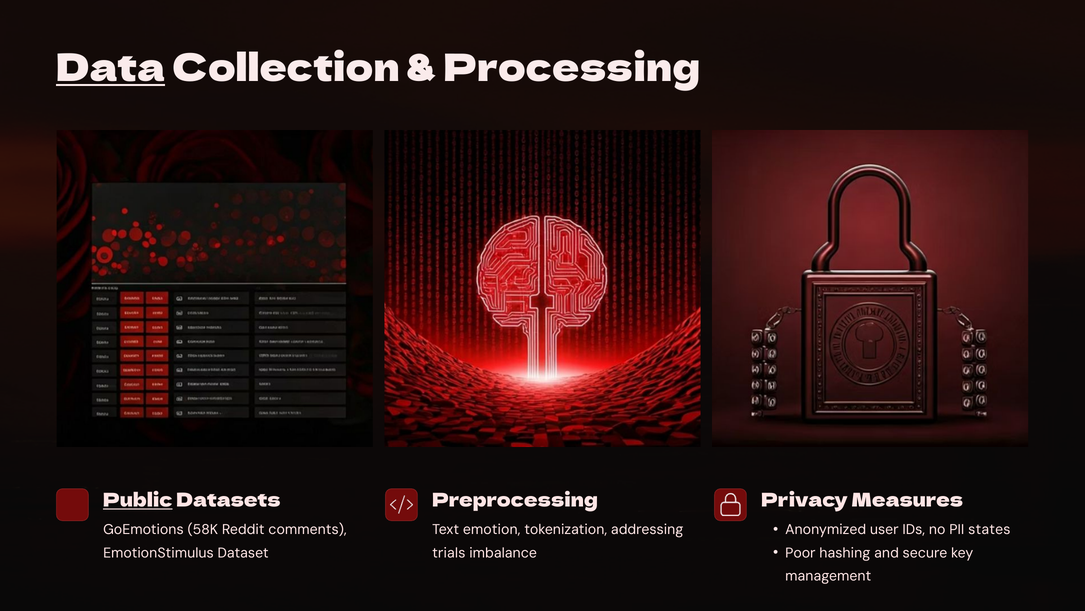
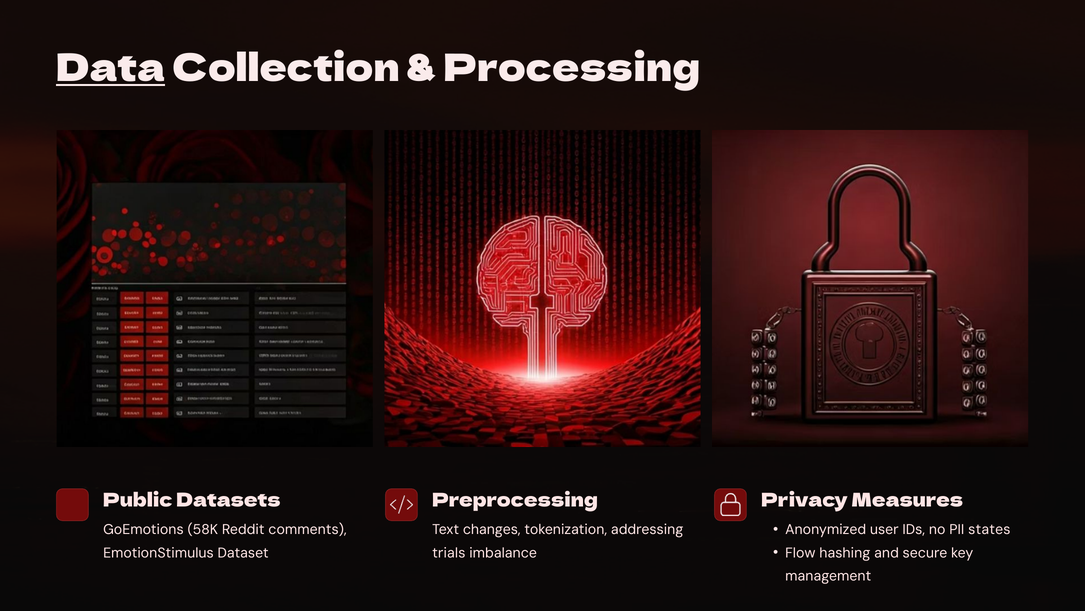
Public underline: present -> none (138, 500)
emotion: emotion -> changes (492, 529)
Poor: Poor -> Flow (800, 552)
